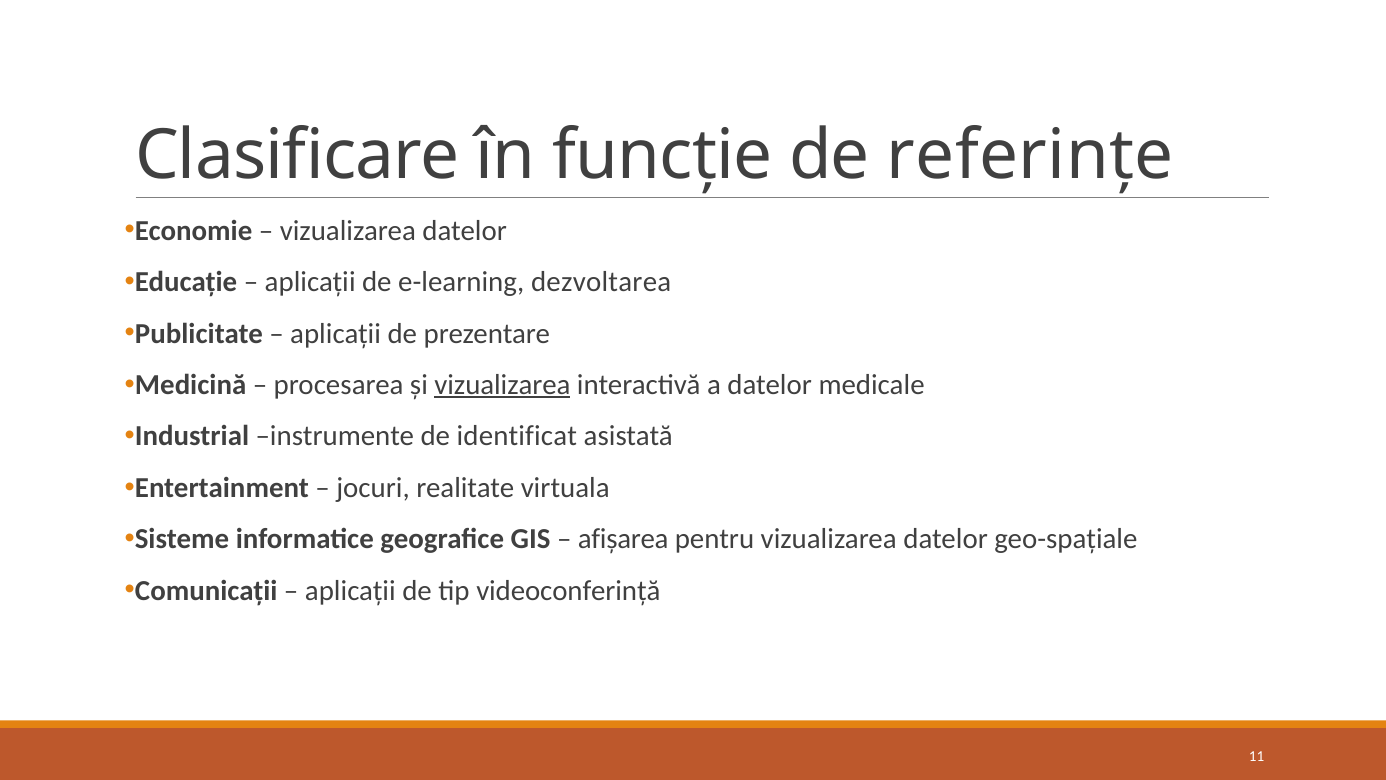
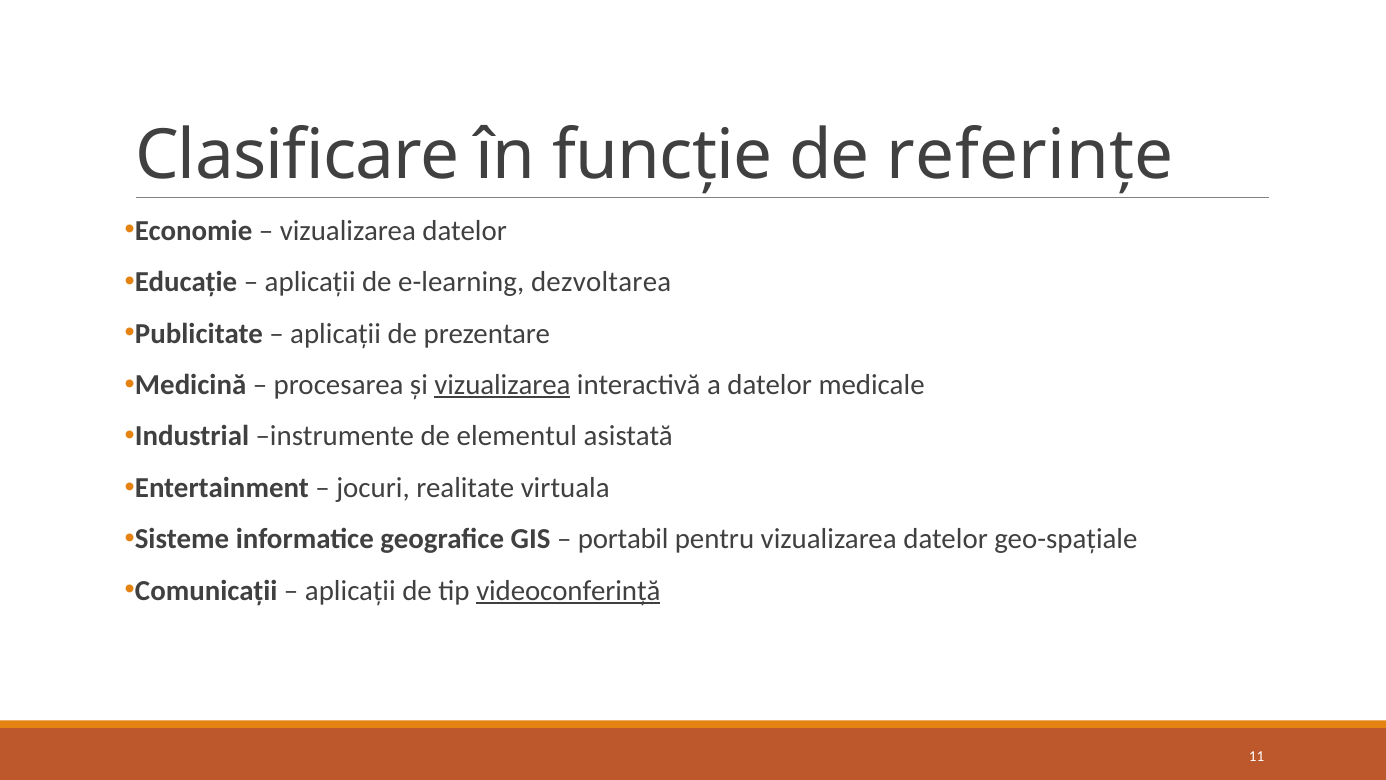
identificat: identificat -> elementul (517, 436)
afișarea: afișarea -> portabil (623, 539)
videoconferință underline: none -> present (568, 590)
